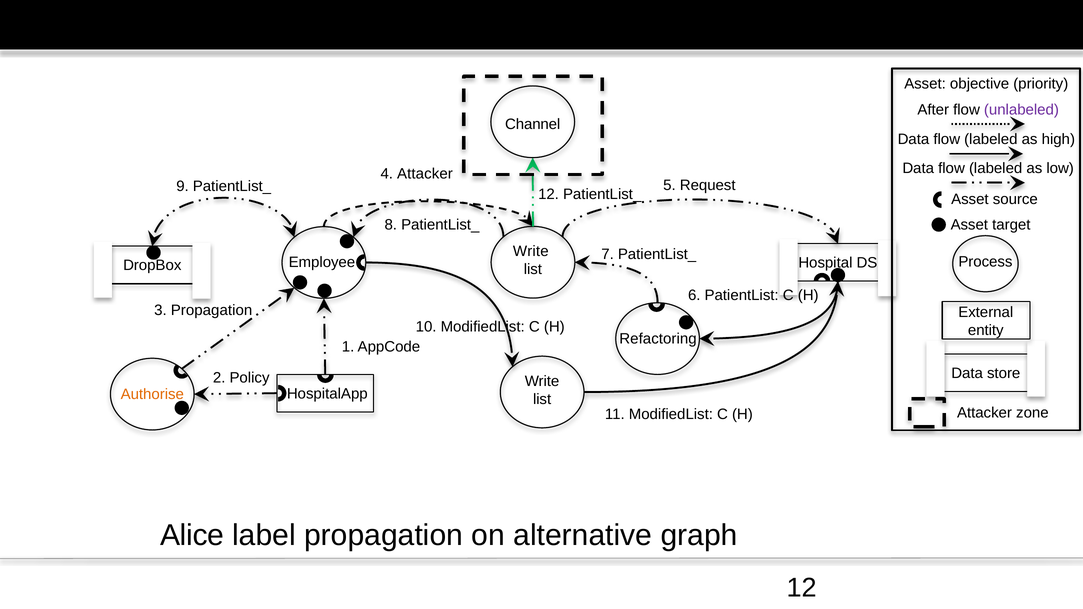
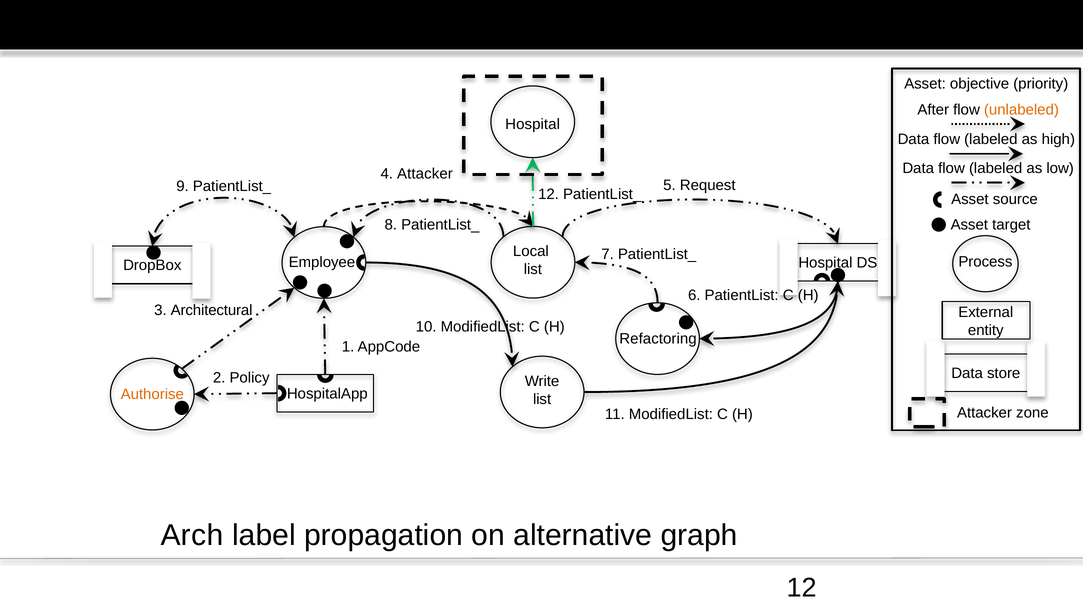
unlabeled colour: purple -> orange (1021, 110)
Channel: Channel -> Hospital (533, 124)
Write: Write -> Local (531, 251)
3 Propagation: Propagation -> Architectural (212, 310)
Alice: Alice -> Arch (192, 535)
